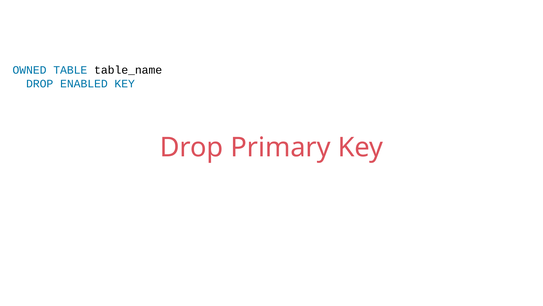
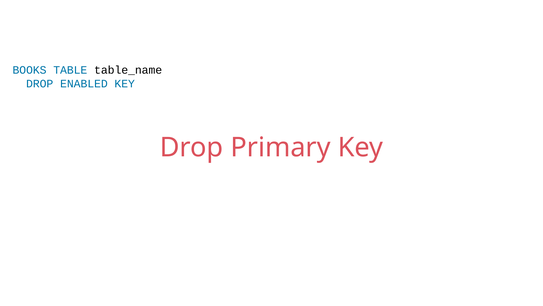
OWNED: OWNED -> BOOKS (30, 70)
